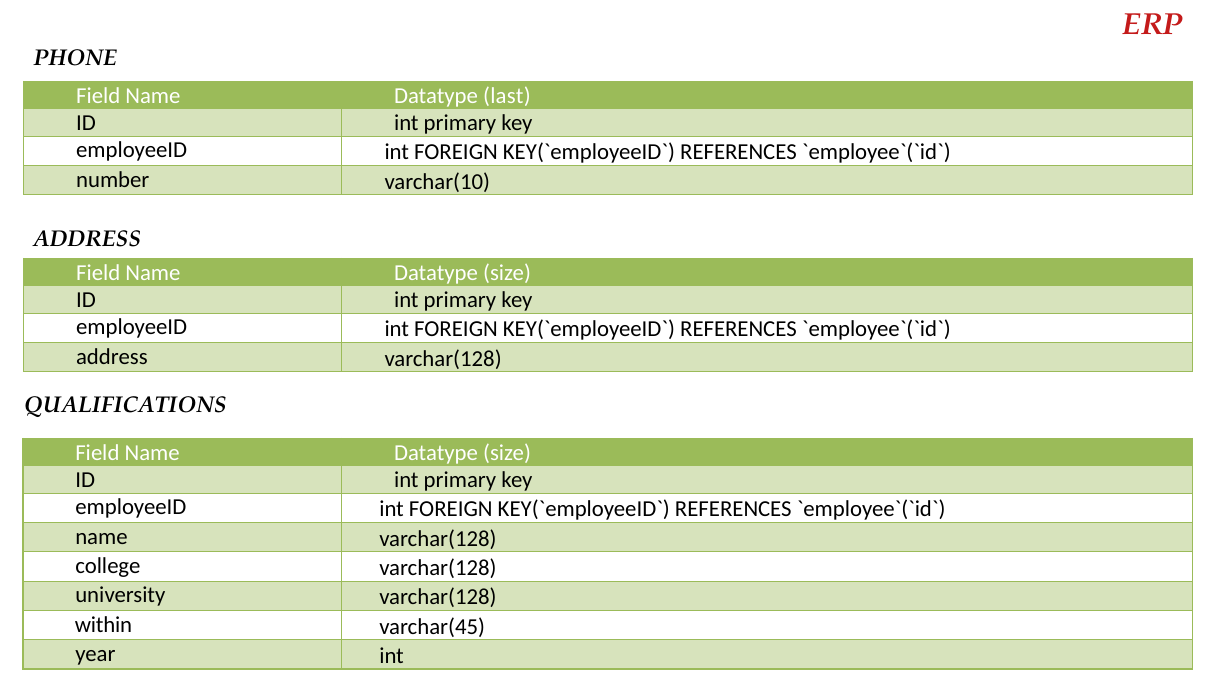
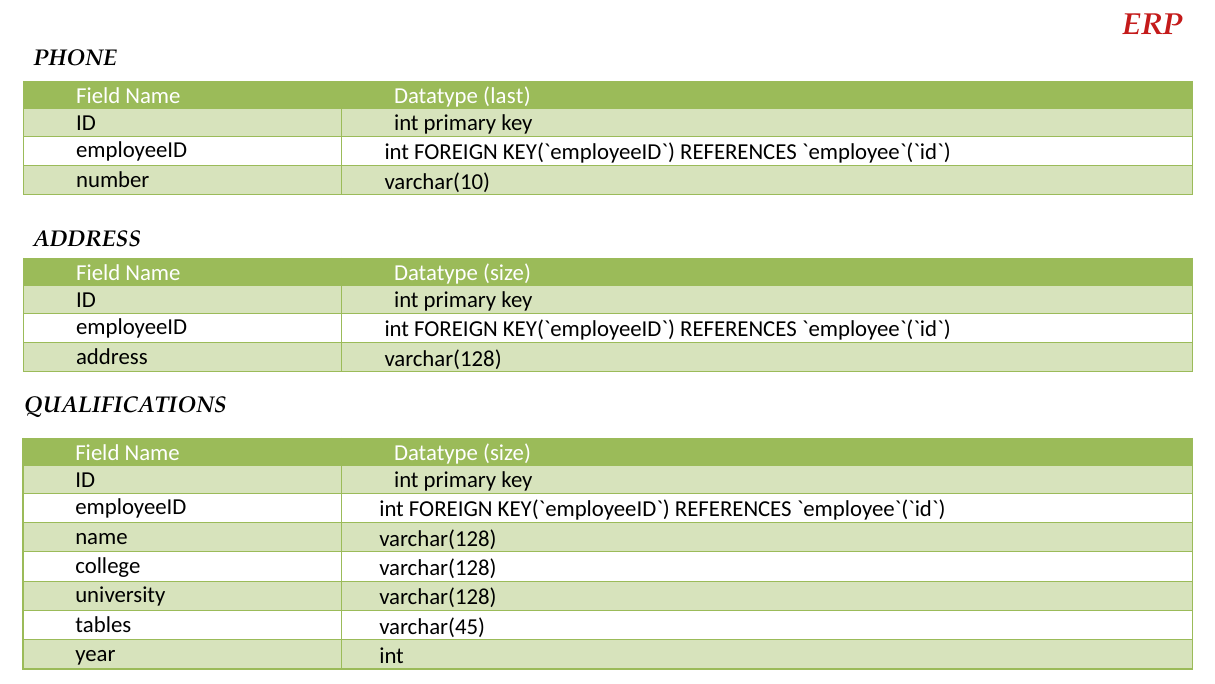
within: within -> tables (103, 624)
